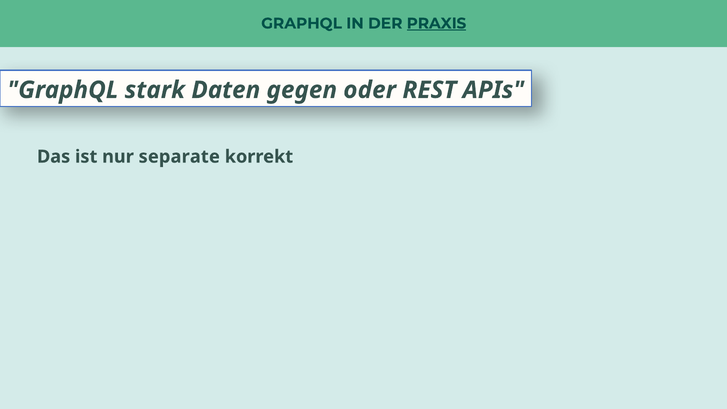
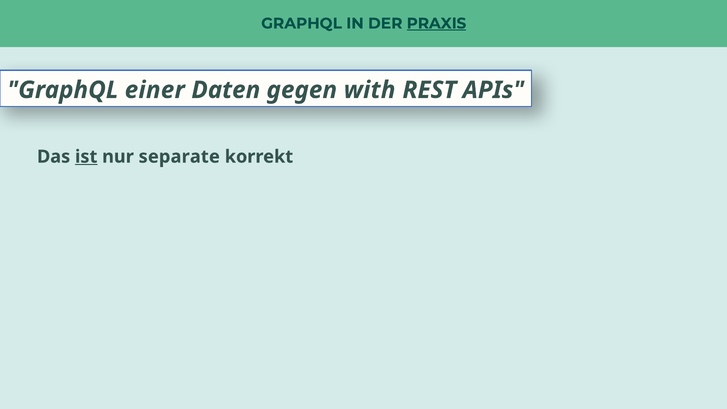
stark: stark -> einer (155, 90)
oder: oder -> with (370, 90)
ist underline: none -> present (86, 157)
